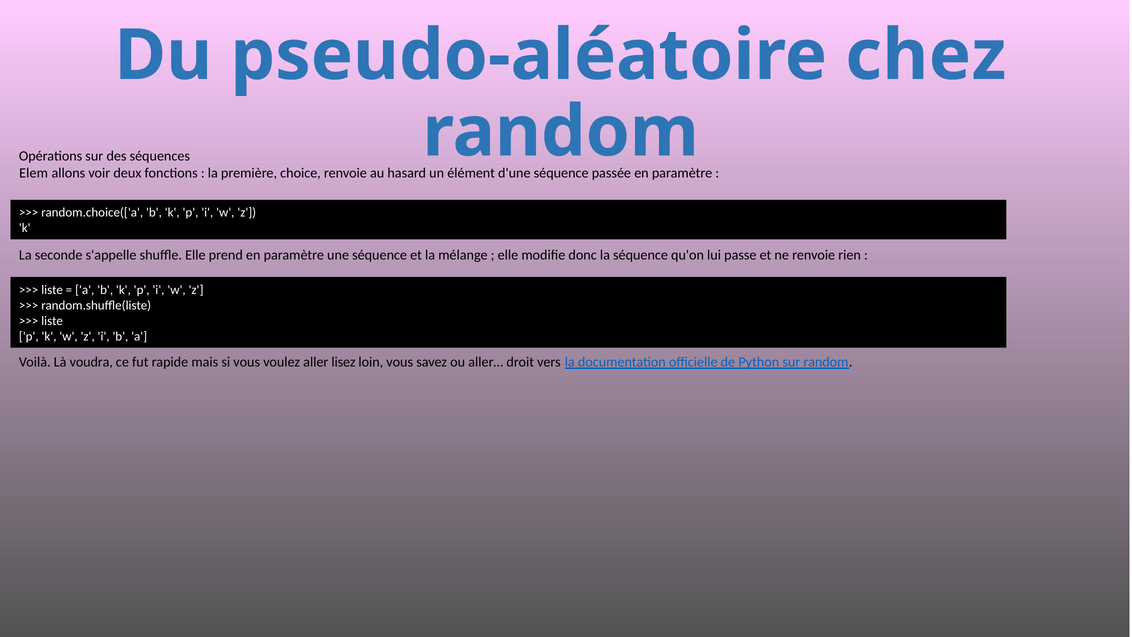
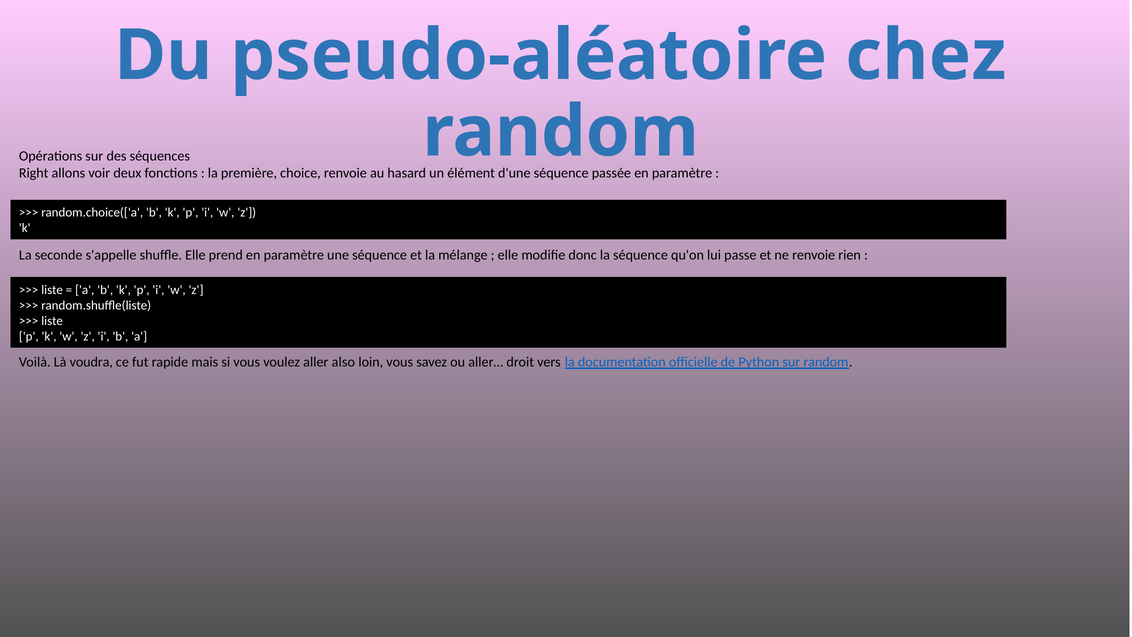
Elem: Elem -> Right (34, 173)
lisez: lisez -> also (343, 362)
